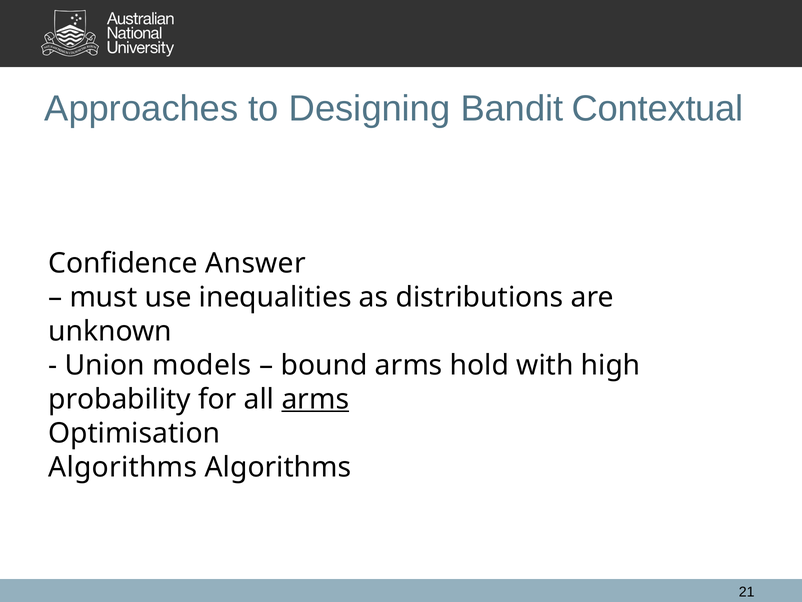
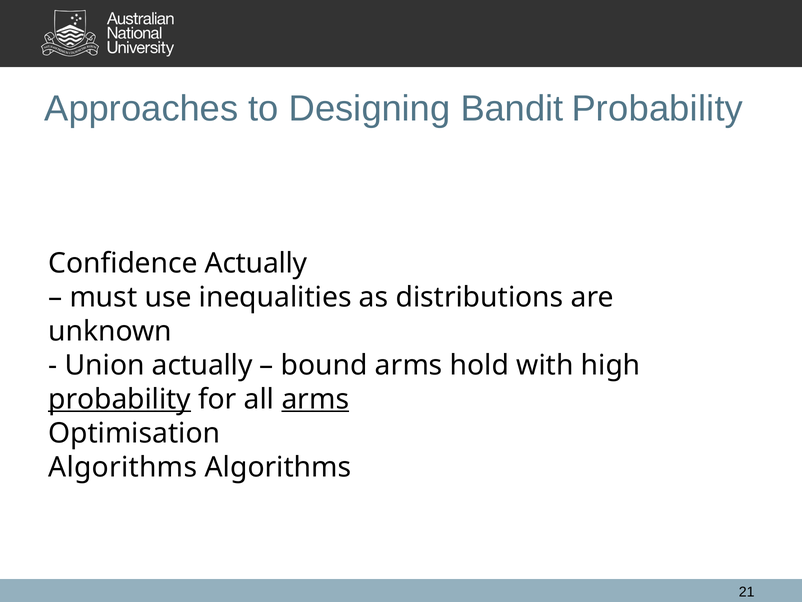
Bandit Contextual: Contextual -> Probability (657, 109)
Confidence Answer: Answer -> Actually (256, 263)
Union models: models -> actually (202, 365)
probability underline: none -> present (120, 399)
